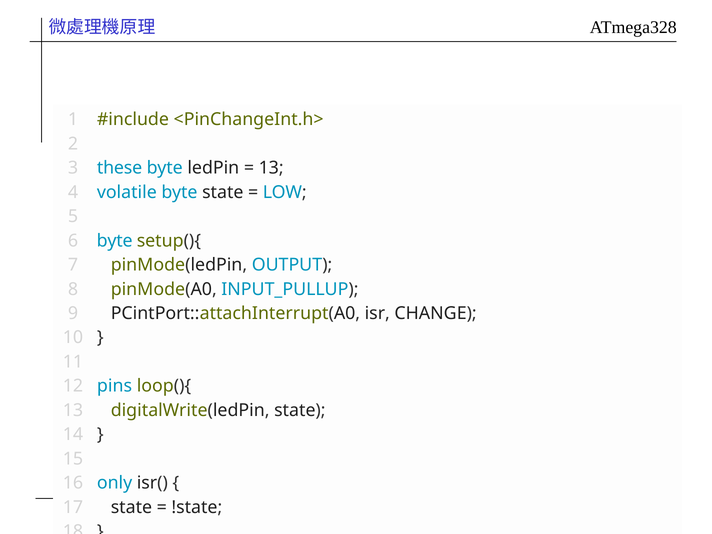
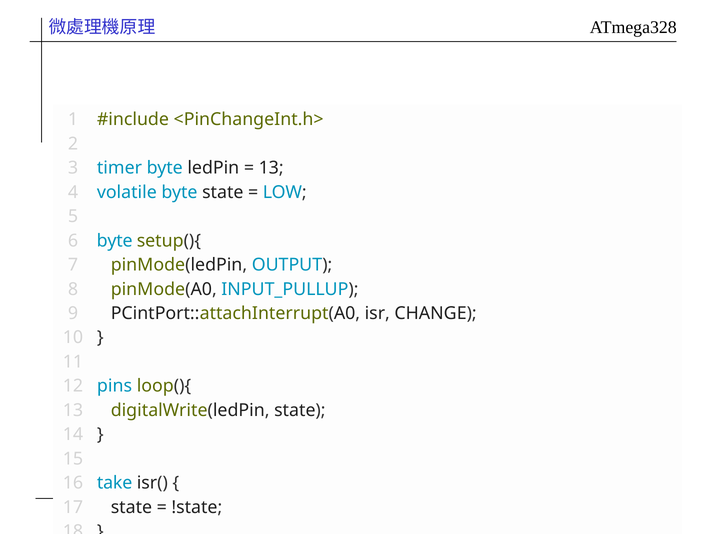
these: these -> timer (119, 168)
only: only -> take (115, 483)
